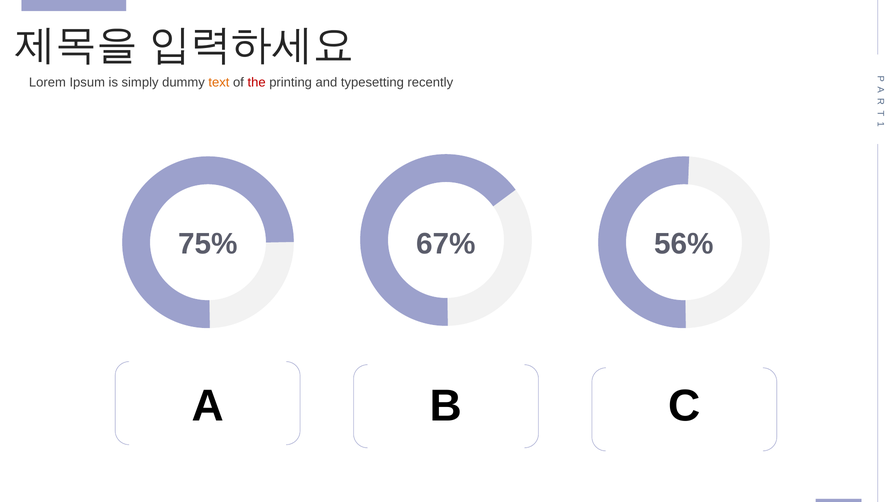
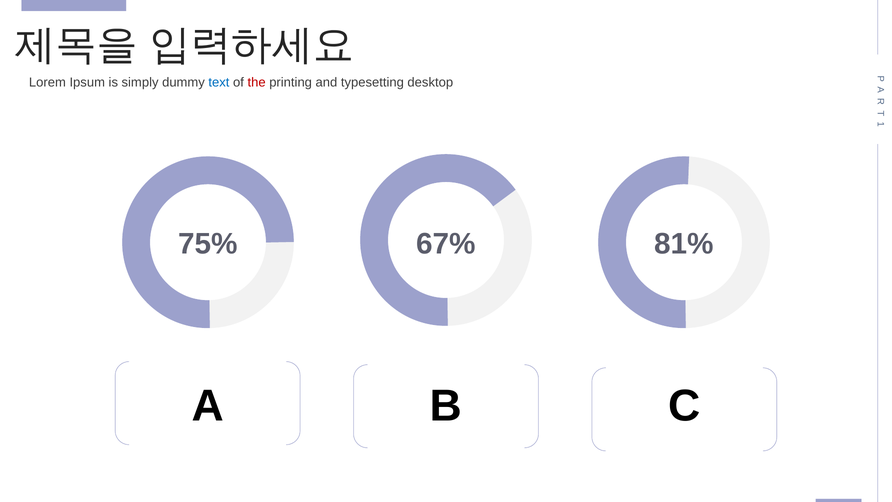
text colour: orange -> blue (219, 82)
recently: recently -> desktop (430, 82)
56%: 56% -> 81% (684, 244)
